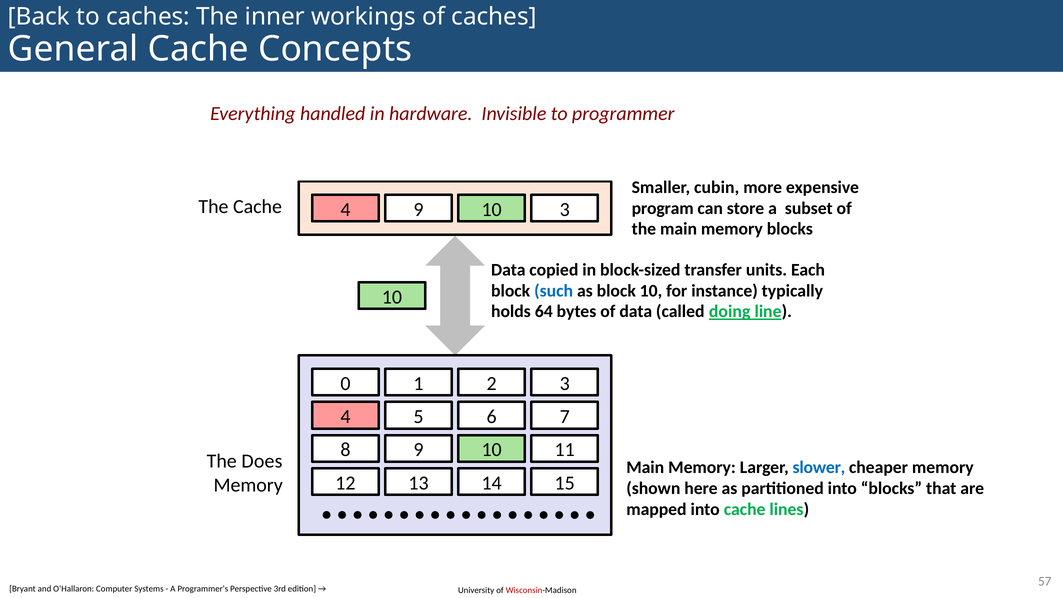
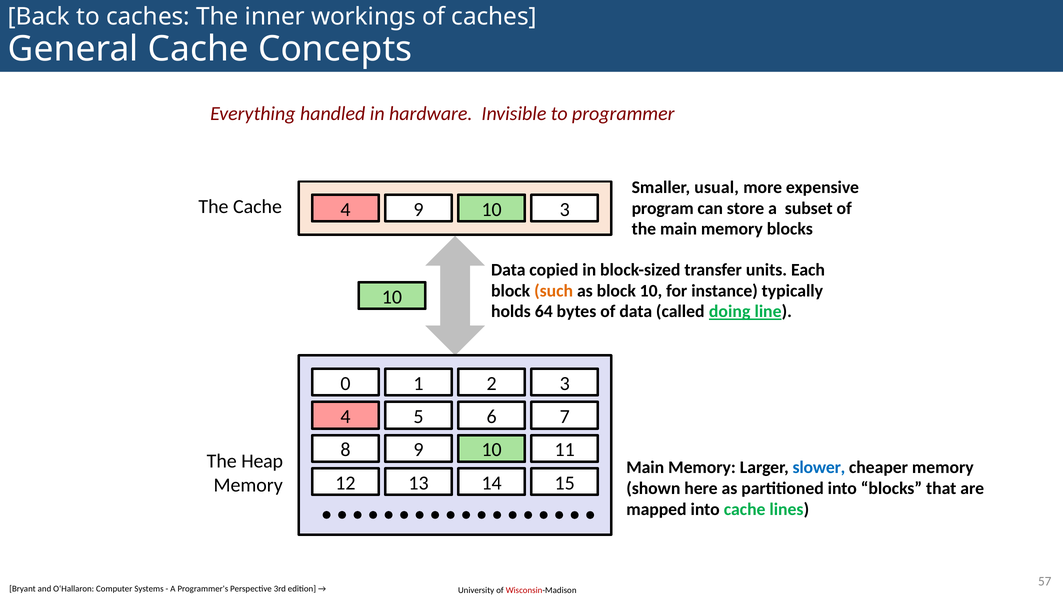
cubin: cubin -> usual (717, 187)
such colour: blue -> orange (554, 291)
Does: Does -> Heap (262, 461)
